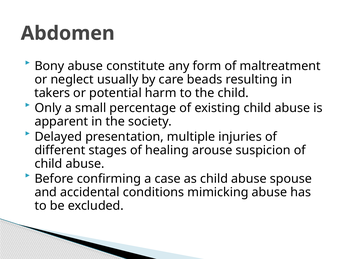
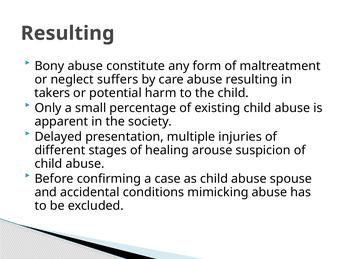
Abdomen: Abdomen -> Resulting (68, 33)
usually: usually -> suffers (118, 80)
care beads: beads -> abuse (205, 80)
